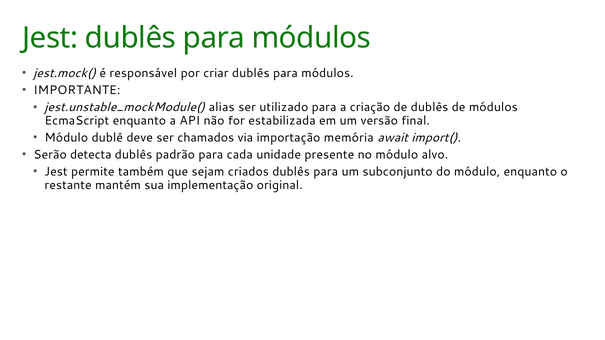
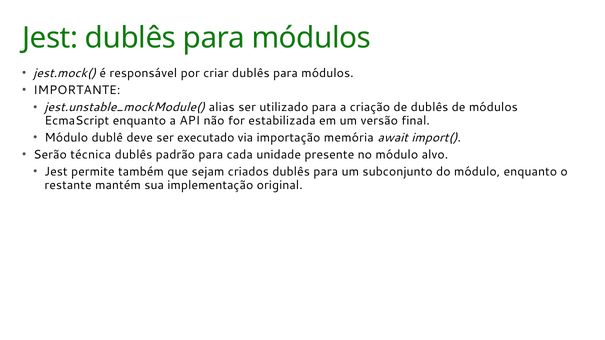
chamados: chamados -> executado (206, 138)
detecta: detecta -> técnica (91, 155)
